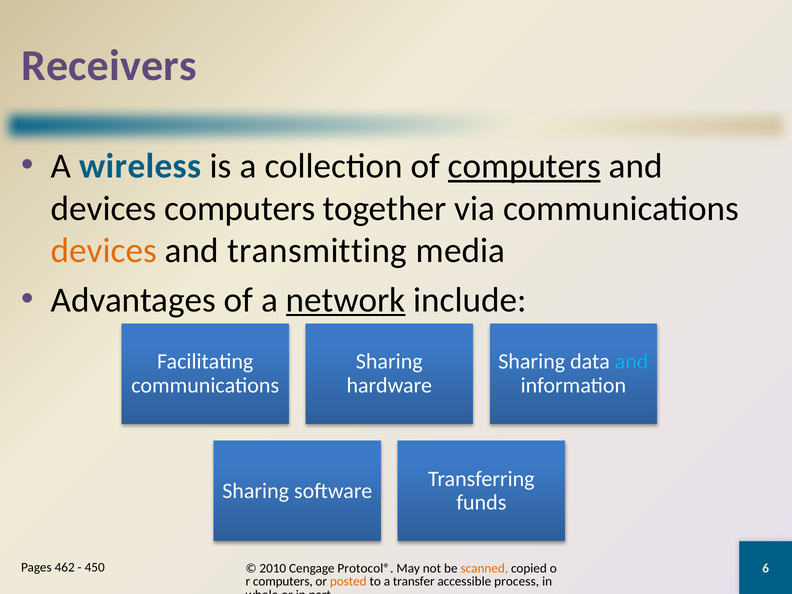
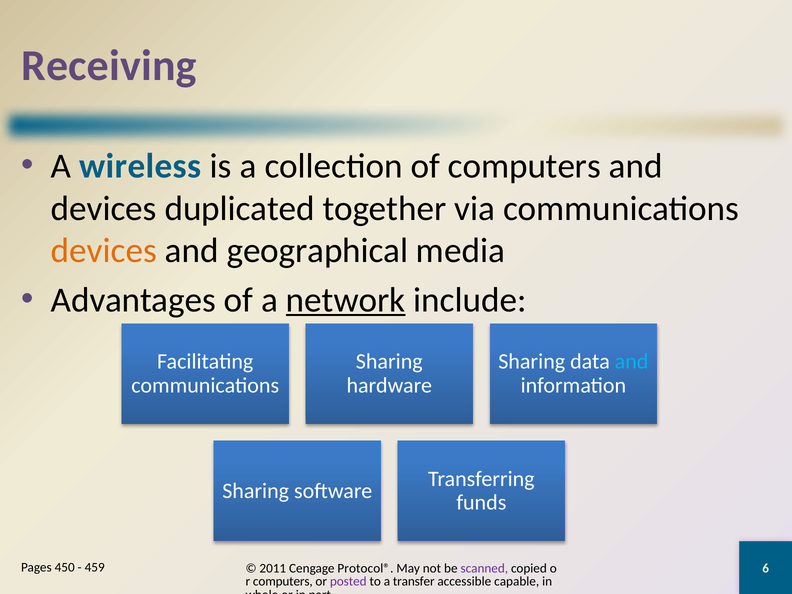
Receivers: Receivers -> Receiving (109, 66)
computers underline: present -> none (524, 166)
devices computers: computers -> duplicated (240, 208)
transmitting: transmitting -> geographical (317, 251)
462: 462 -> 450 (65, 567)
450: 450 -> 459 (95, 567)
2010: 2010 -> 2011 (273, 568)
scanned colour: orange -> purple (484, 568)
posted colour: orange -> purple (348, 582)
process: process -> capable (517, 582)
